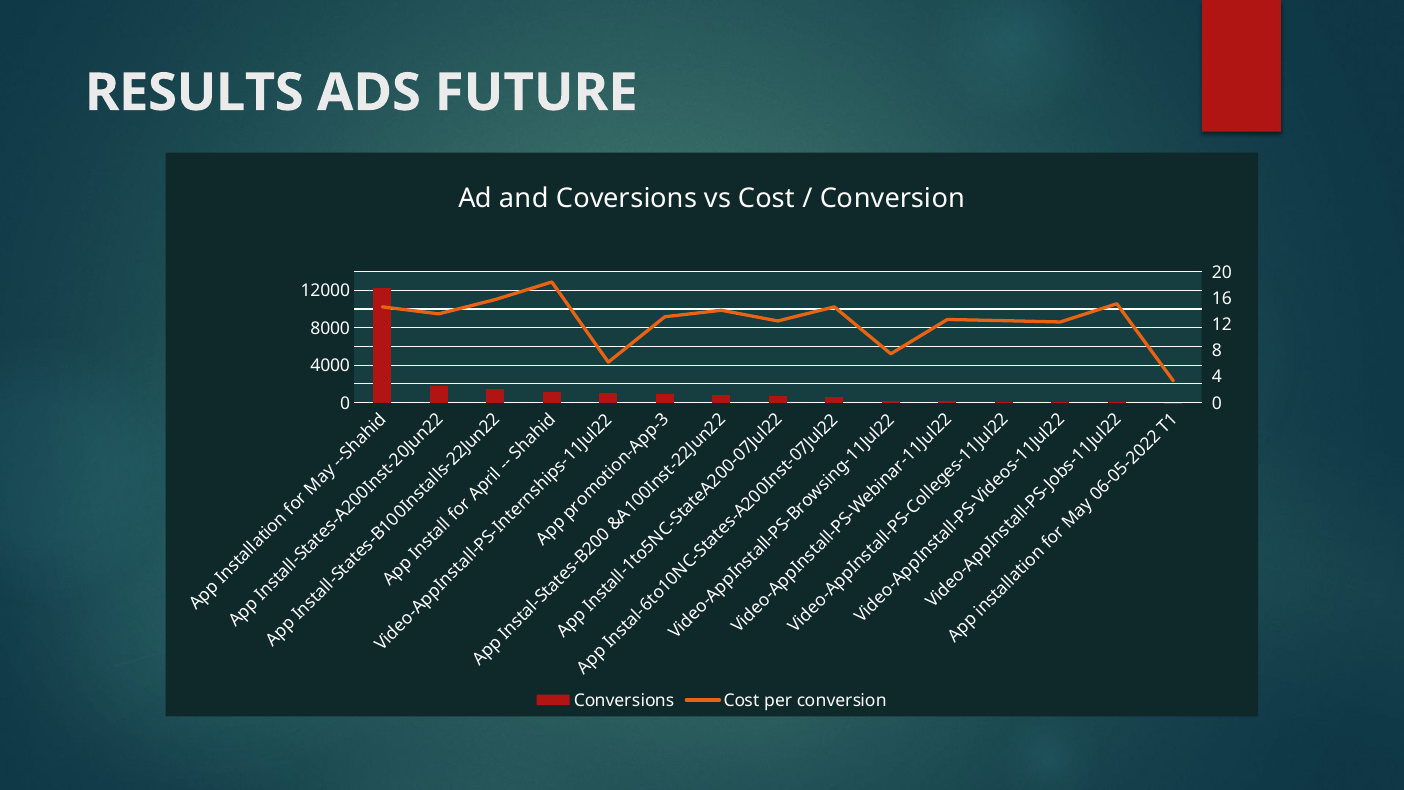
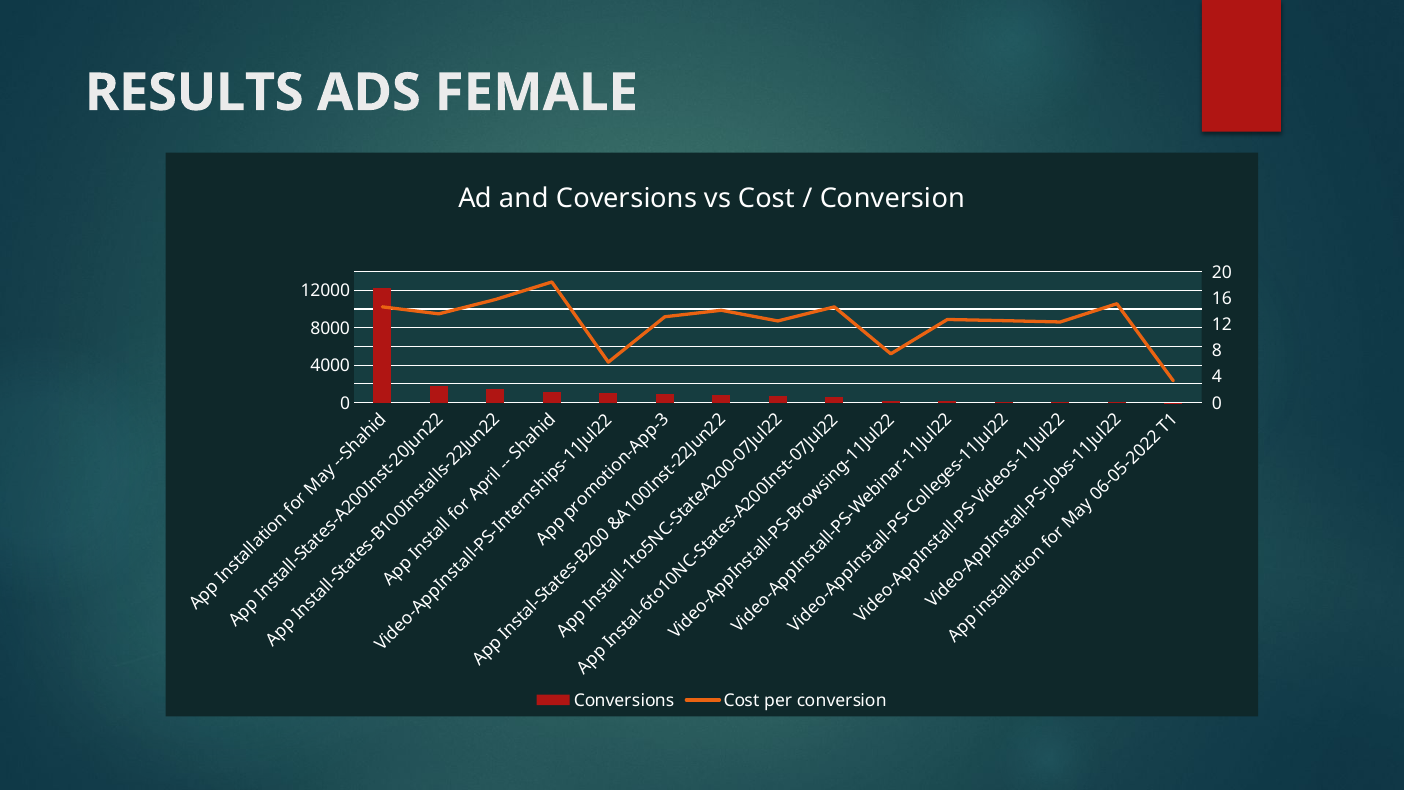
FUTURE: FUTURE -> FEMALE (536, 93)
